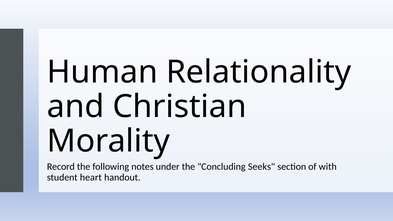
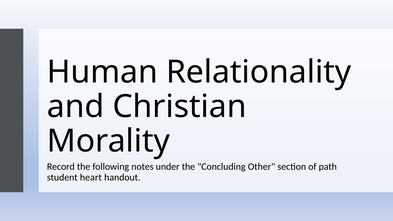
Seeks: Seeks -> Other (261, 167)
with: with -> path (328, 167)
